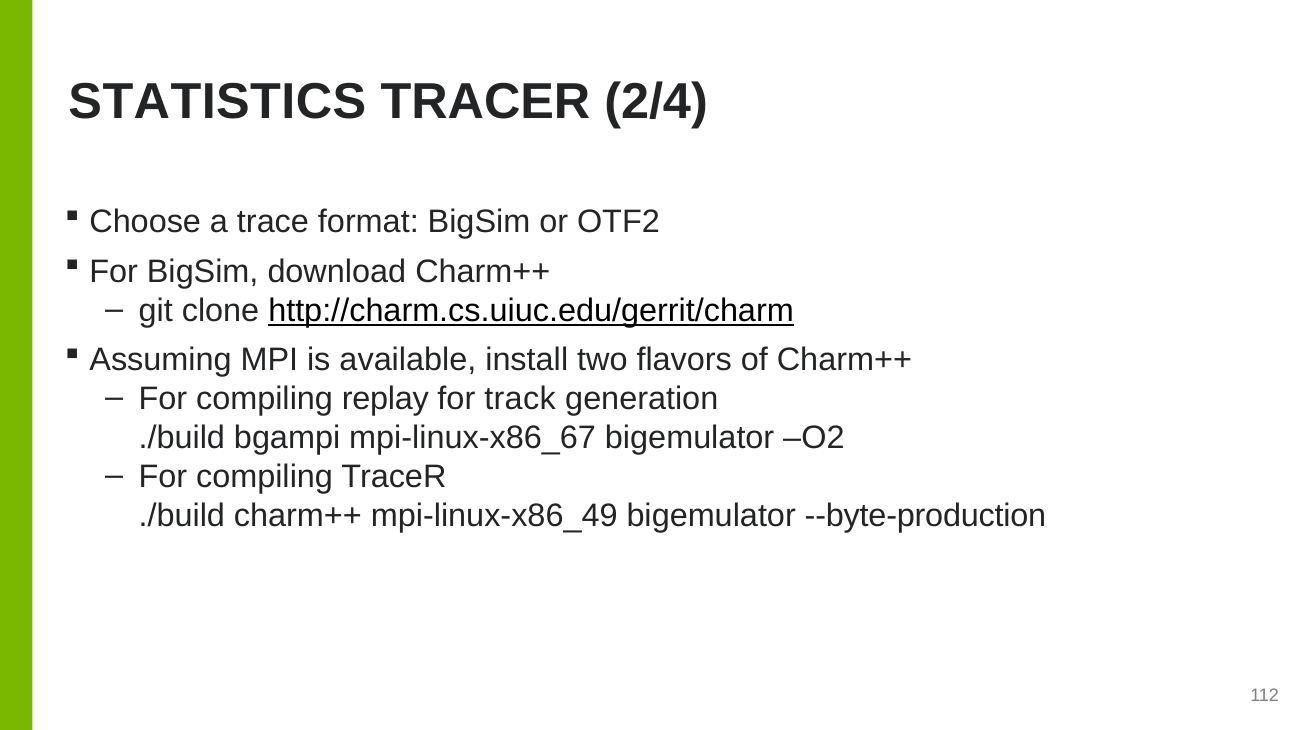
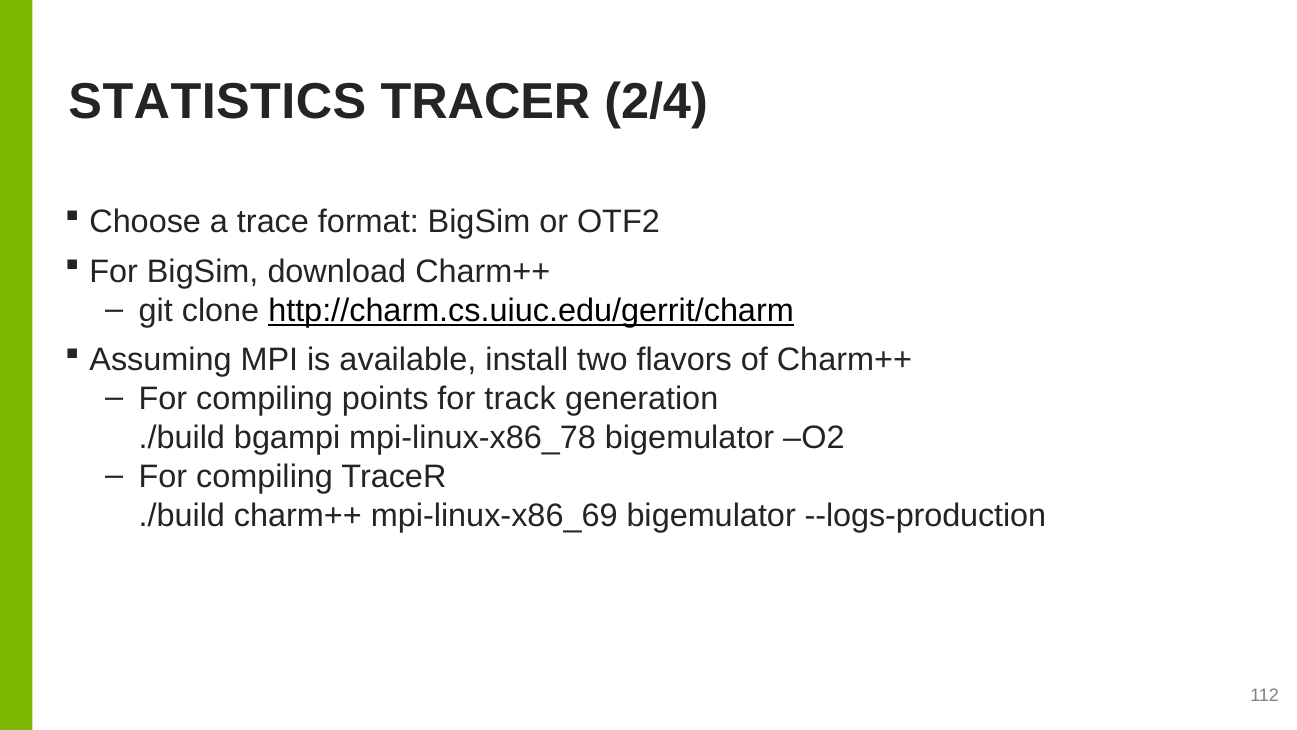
replay: replay -> points (385, 399)
mpi-linux-x86_67: mpi-linux-x86_67 -> mpi-linux-x86_78 (473, 438)
mpi-linux-x86_49: mpi-linux-x86_49 -> mpi-linux-x86_69 (494, 516)
--byte-production: --byte-production -> --logs-production (925, 516)
